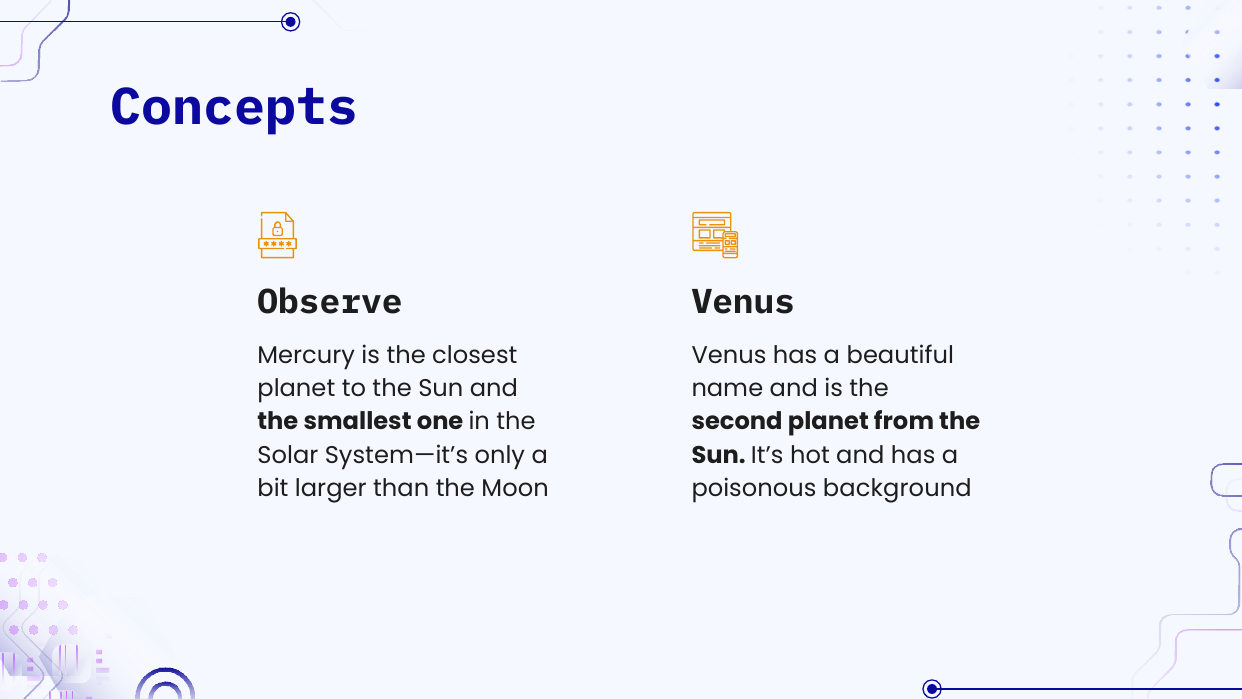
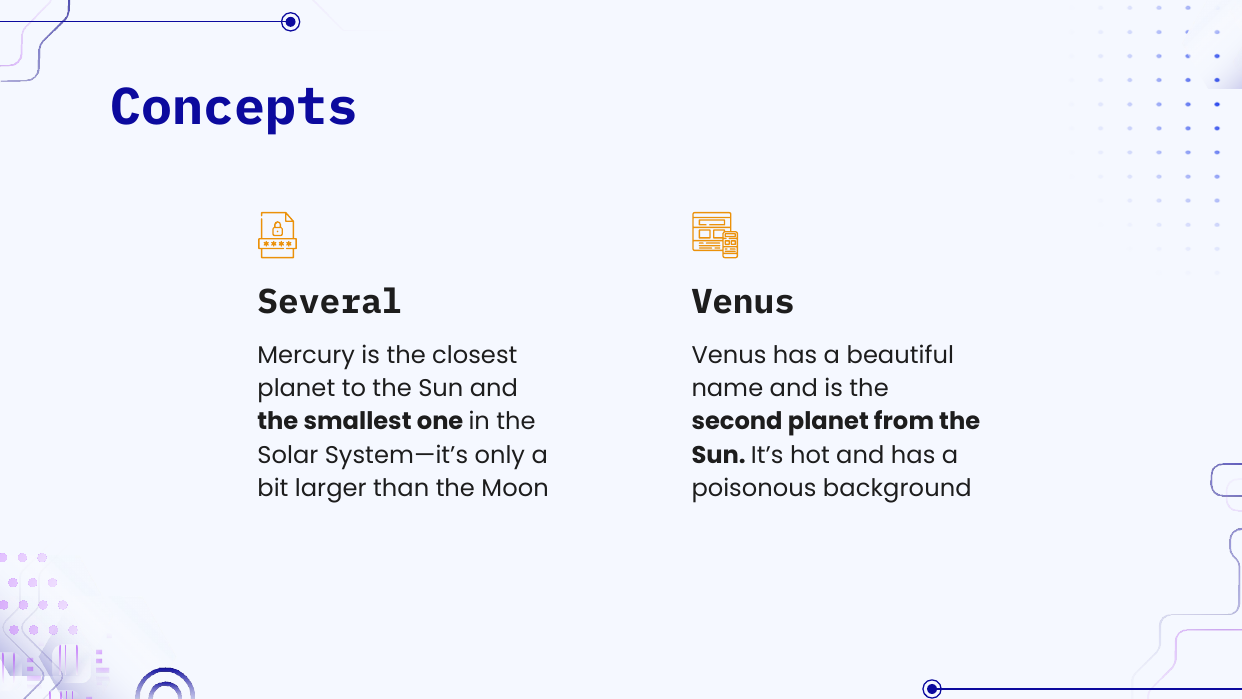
Observe: Observe -> Several (330, 302)
